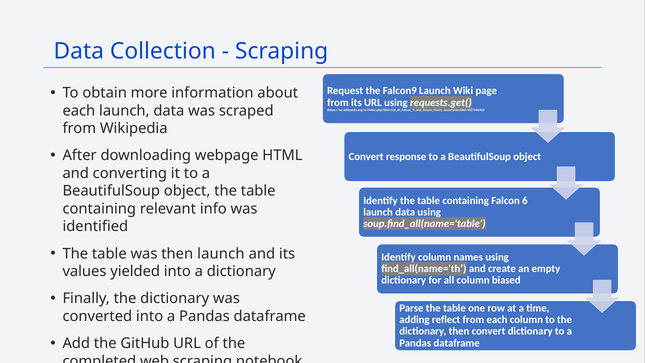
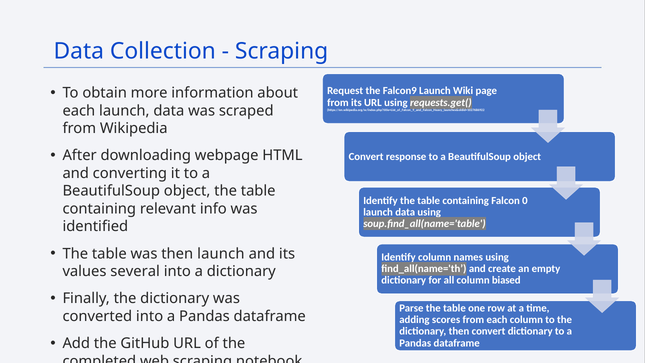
6: 6 -> 0 (525, 200)
yielded: yielded -> several (135, 271)
reflect: reflect -> scores (446, 320)
